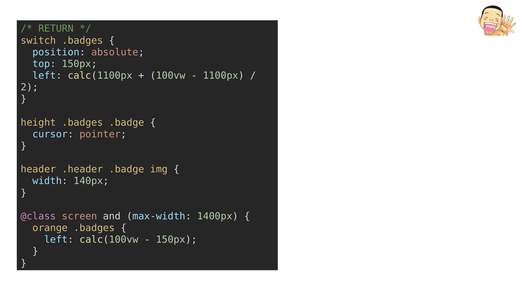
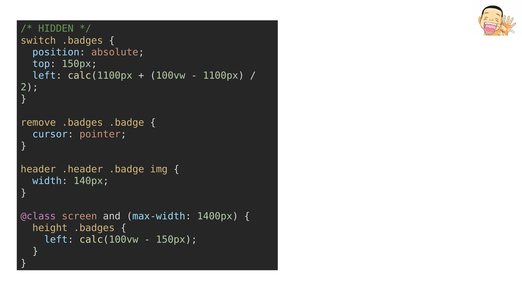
RETURN: RETURN -> HIDDEN (56, 29)
height: height -> remove (38, 123)
orange: orange -> height (50, 228)
